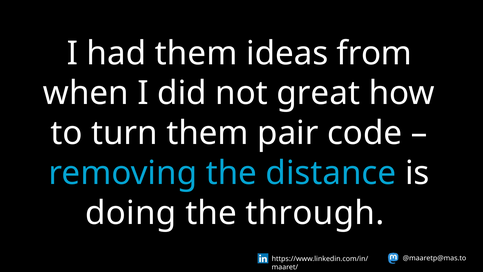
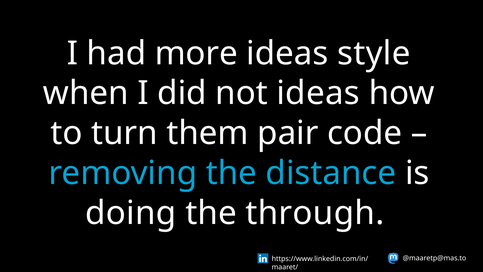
had them: them -> more (196, 53)
from: from -> style (374, 53)
not great: great -> ideas (318, 93)
